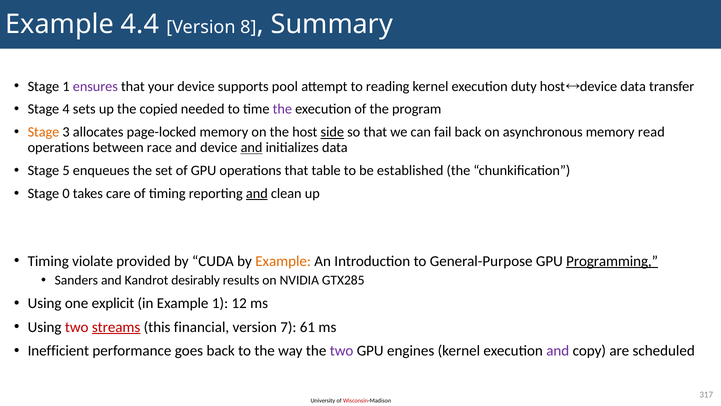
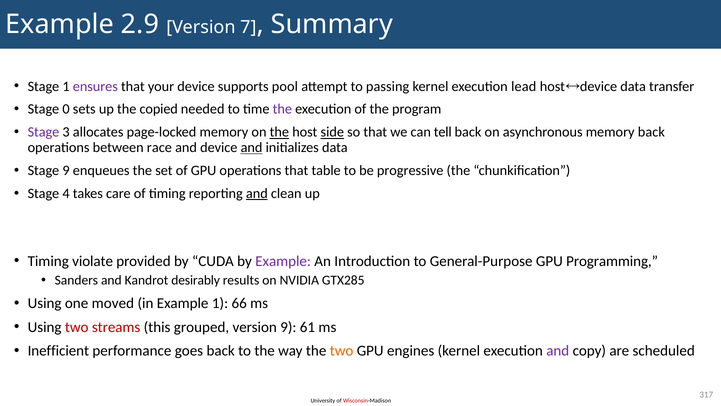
4.4: 4.4 -> 2.9 (140, 24)
8: 8 -> 7 (248, 27)
reading: reading -> passing (388, 86)
duty: duty -> lead (524, 86)
4: 4 -> 0 (66, 109)
Stage colour: orange -> purple (43, 132)
the underline: none -> present (279, 132)
fail: fail -> tell (443, 132)
memory read: read -> back (651, 132)
Stage 5: 5 -> 9 (66, 170)
established: established -> progressive (410, 170)
0: 0 -> 4 (66, 193)
Example colour: orange -> purple (283, 261)
Programming underline: present -> none (612, 261)
explicit: explicit -> moved (113, 303)
12: 12 -> 66 (239, 303)
streams underline: present -> none (116, 327)
financial: financial -> grouped (202, 327)
version 7: 7 -> 9 (288, 327)
two colour: purple -> orange (342, 350)
